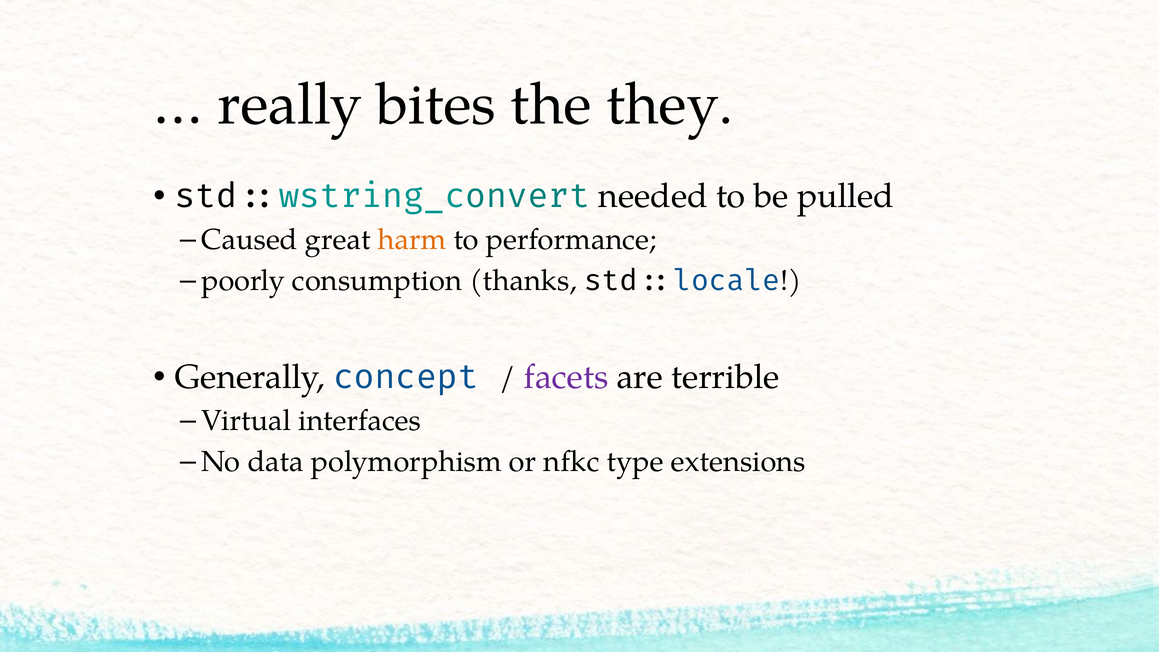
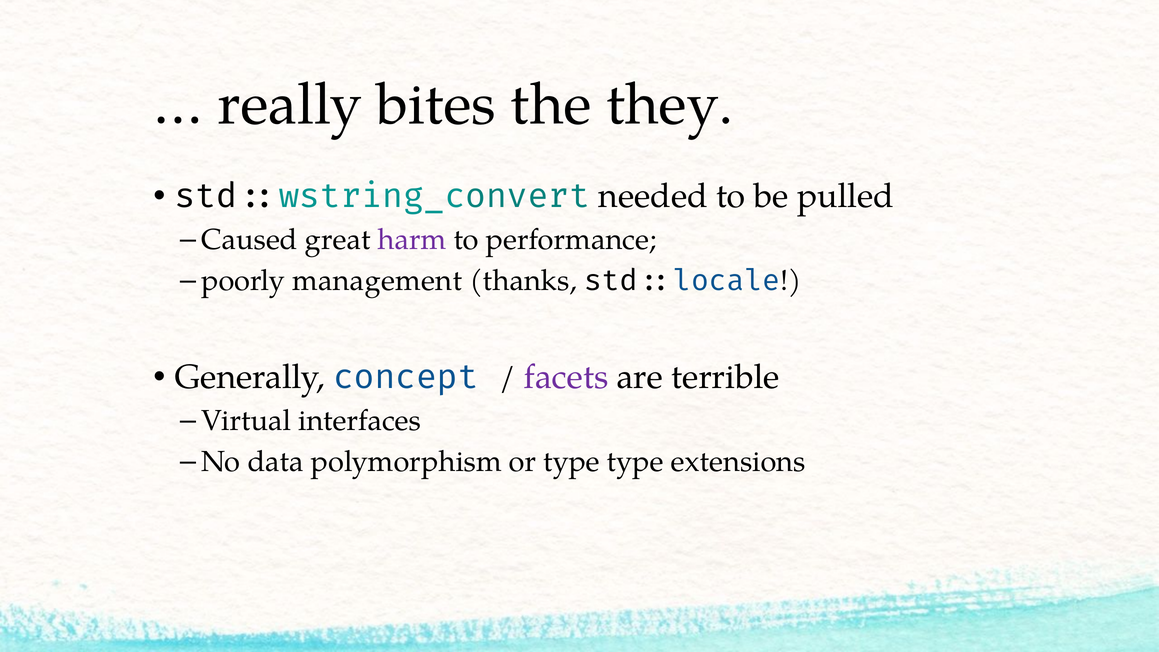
harm colour: orange -> purple (412, 240)
consumption: consumption -> management (377, 281)
or nfkc: nfkc -> type (572, 462)
